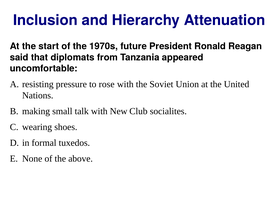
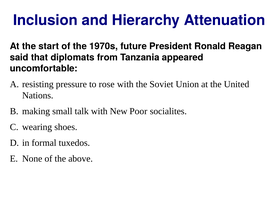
Club: Club -> Poor (138, 111)
